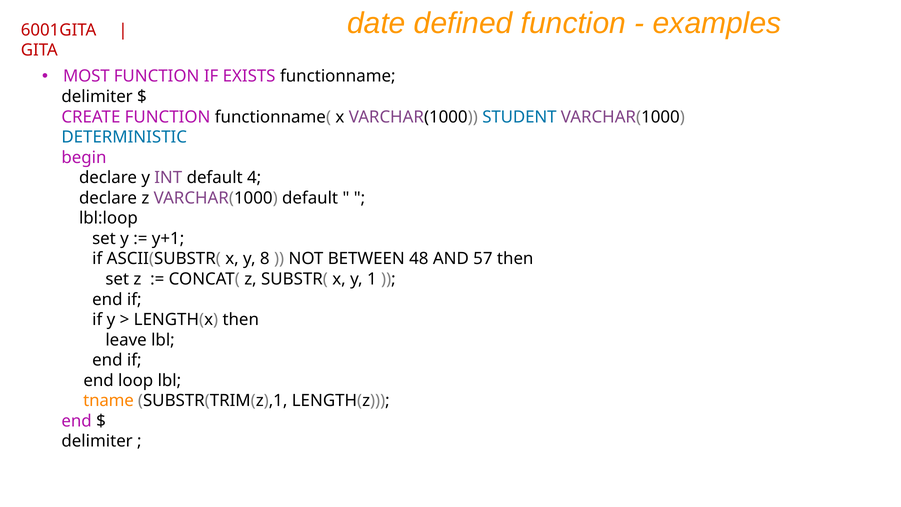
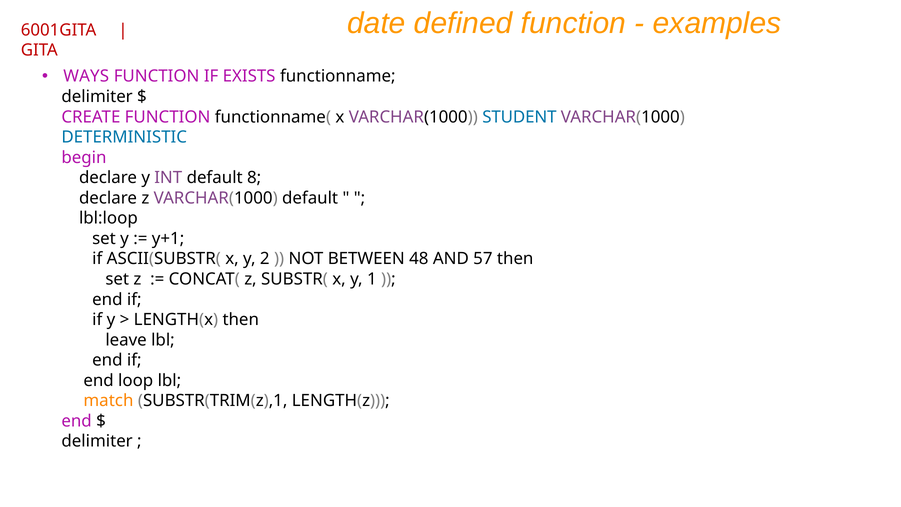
MOST: MOST -> WAYS (86, 76)
4: 4 -> 8 (254, 178)
8: 8 -> 2 (265, 259)
tname: tname -> match (108, 401)
